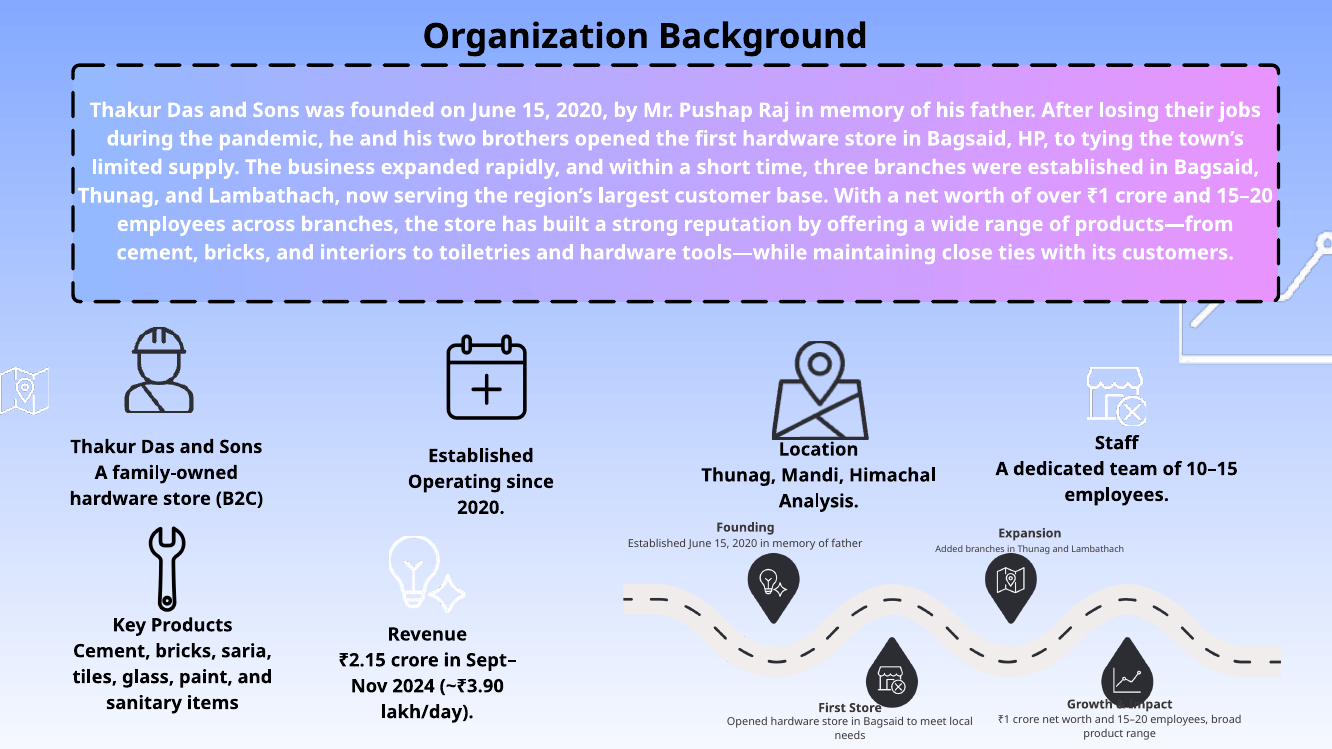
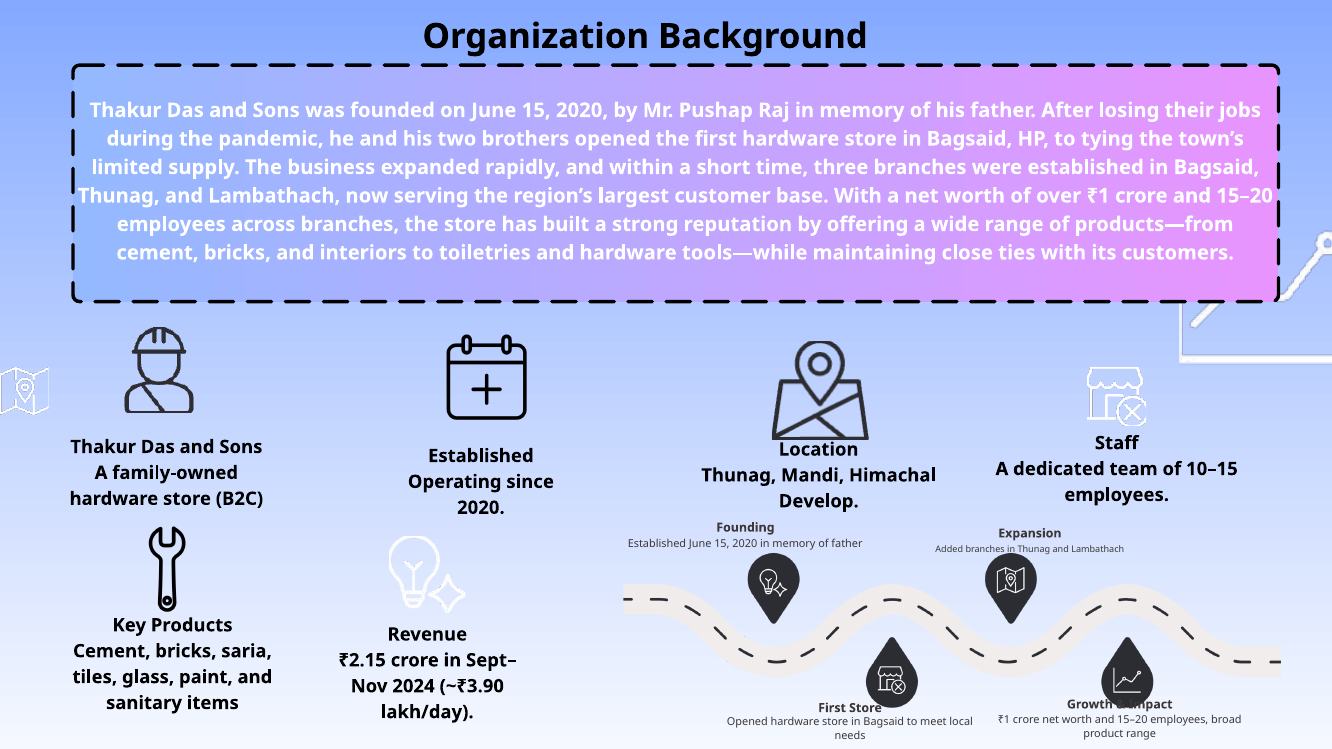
Analysis: Analysis -> Develop (819, 501)
